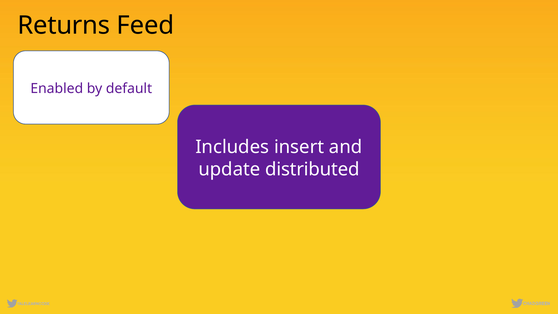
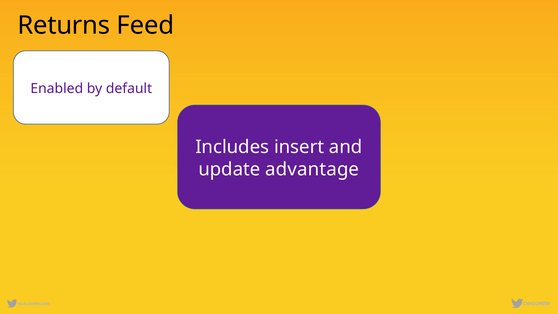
distributed: distributed -> advantage (312, 169)
